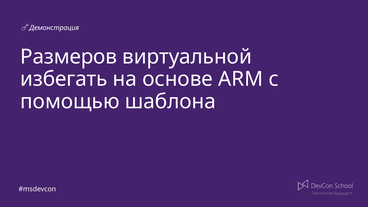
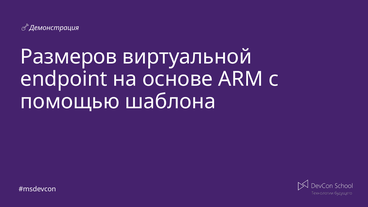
избегать: избегать -> endpoint (64, 79)
